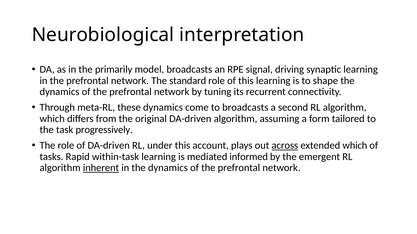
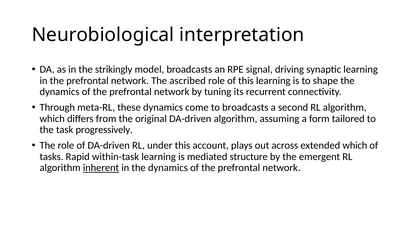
primarily: primarily -> strikingly (114, 70)
standard: standard -> ascribed (188, 81)
across underline: present -> none (285, 146)
informed: informed -> structure (249, 157)
